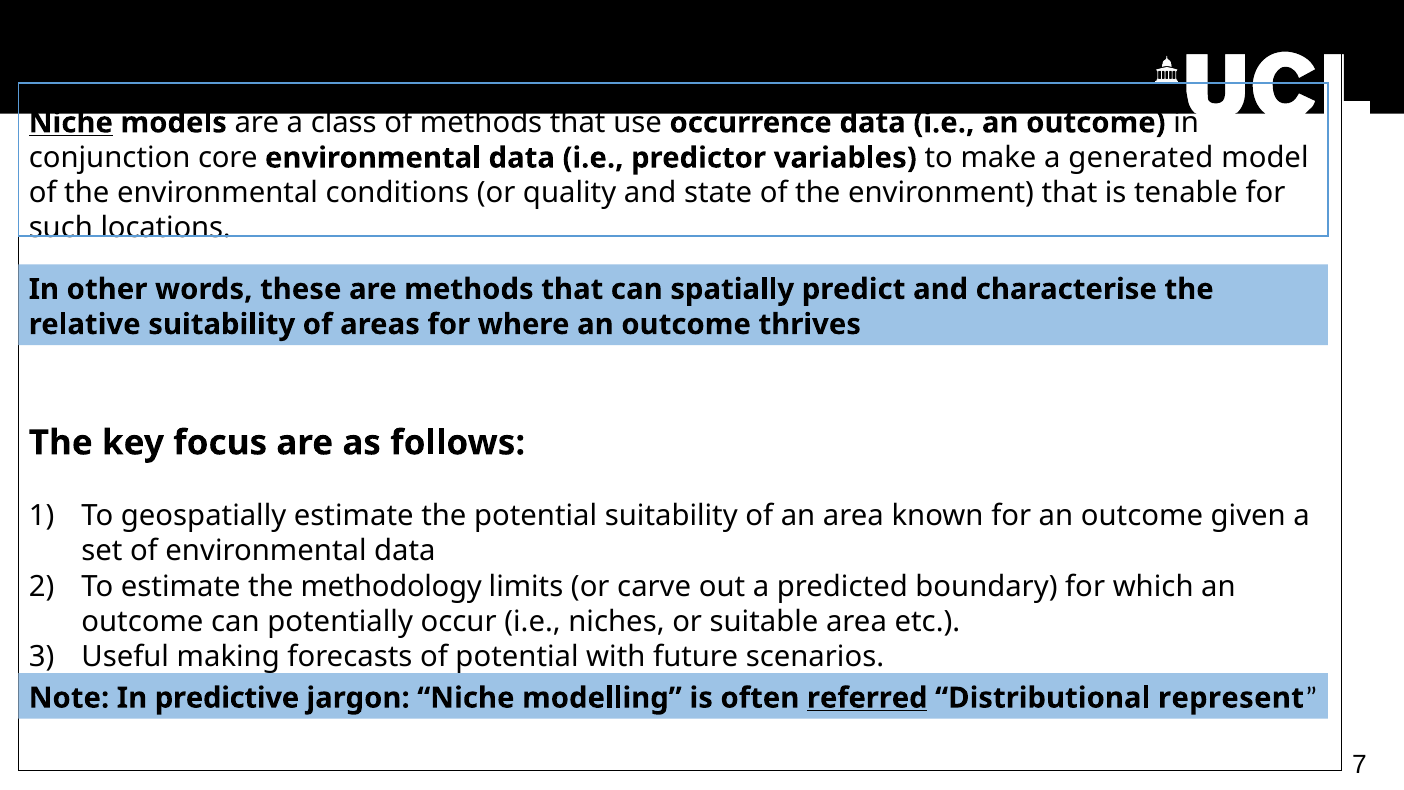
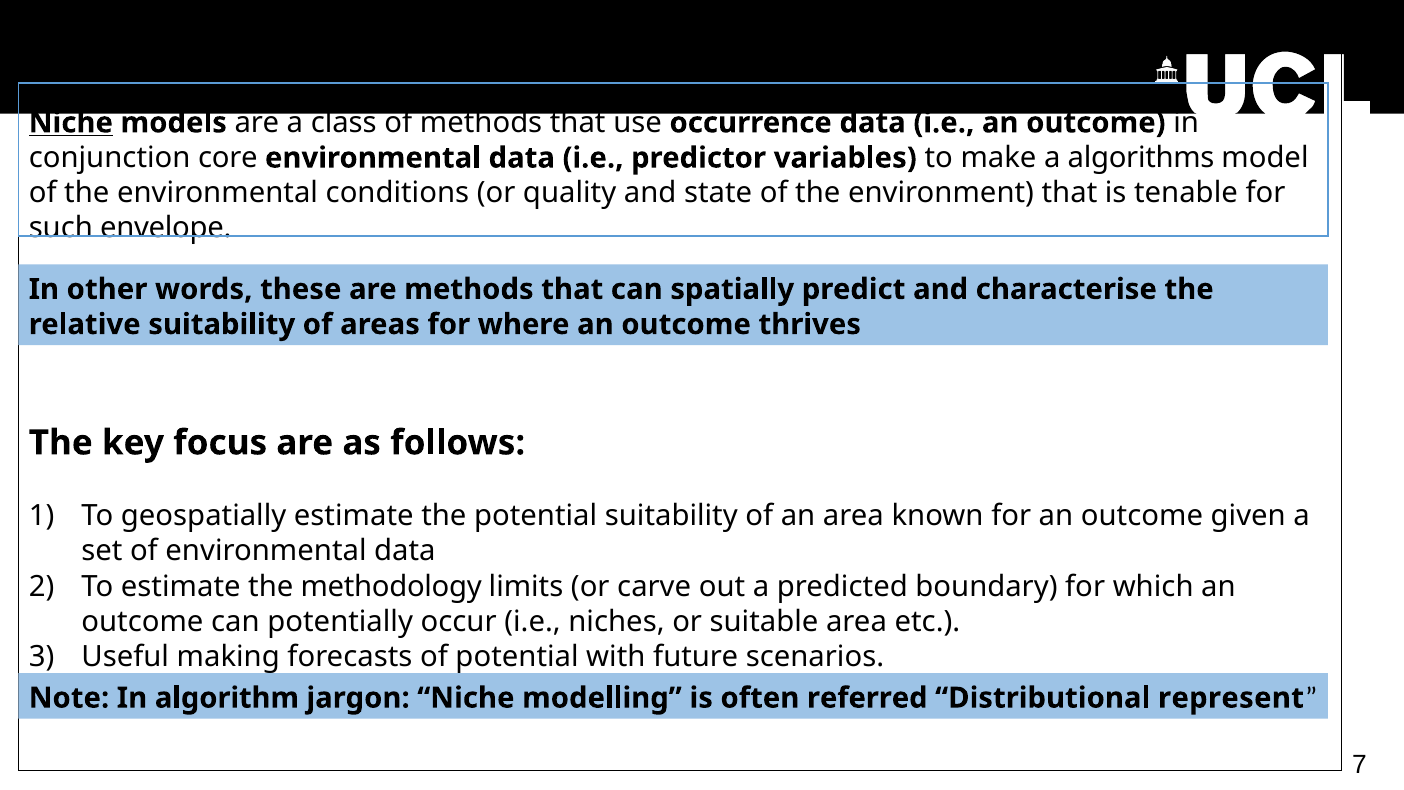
generated: generated -> algorithms (1141, 158)
locations: locations -> envelope (166, 228)
predictive: predictive -> algorithm (227, 698)
referred underline: present -> none (867, 698)
